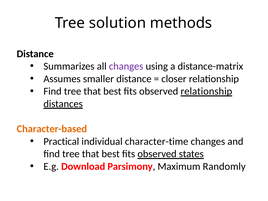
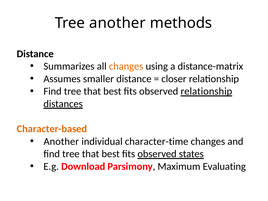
Tree solution: solution -> another (117, 23)
changes colour: purple -> orange (126, 66)
Practical: Practical -> Another (61, 141)
Randomly: Randomly -> Evaluating (224, 166)
